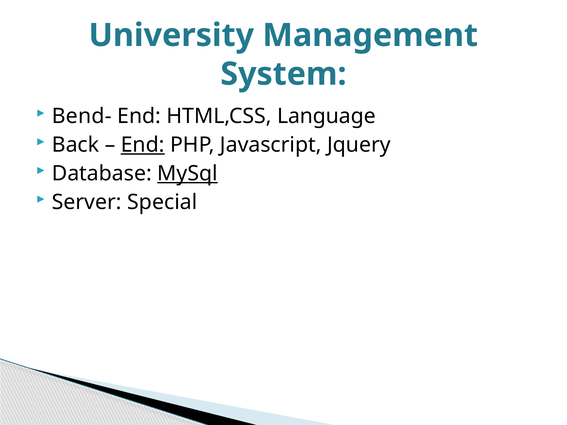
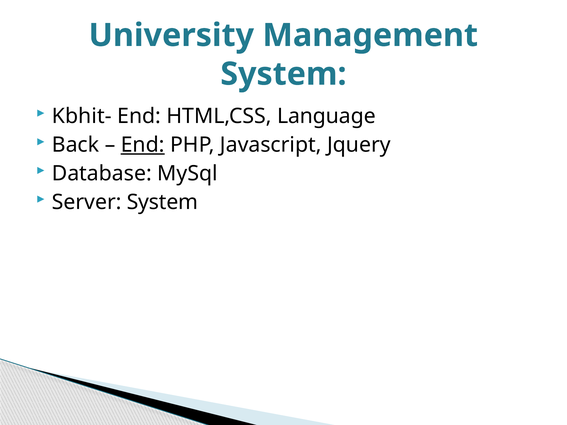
Bend-: Bend- -> Kbhit- (82, 116)
MySql underline: present -> none (187, 174)
Server Special: Special -> System (162, 202)
